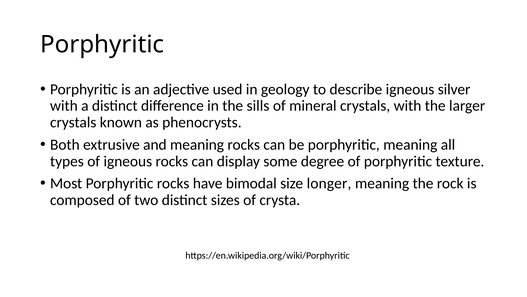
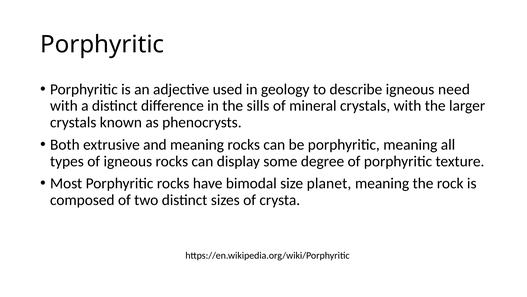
silver: silver -> need (454, 89)
longer: longer -> planet (329, 183)
